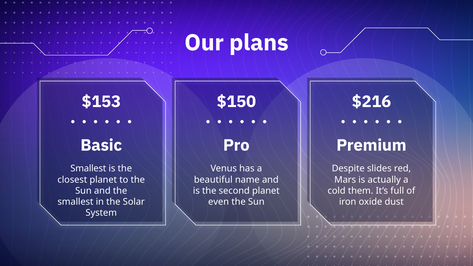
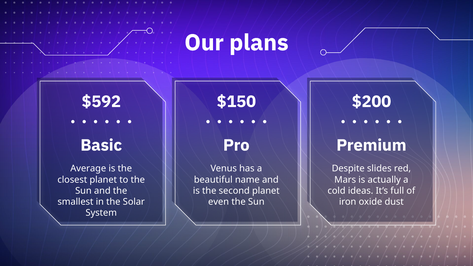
$153: $153 -> $592 (101, 102)
$216: $216 -> $200 (371, 102)
Smallest: Smallest -> Average (88, 169)
them: them -> ideas (361, 191)
